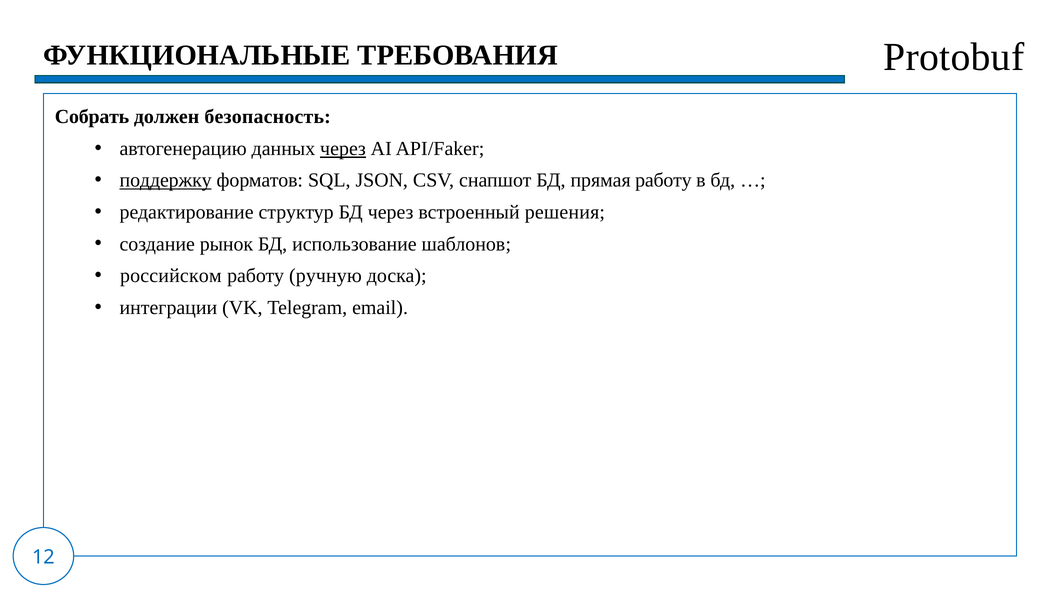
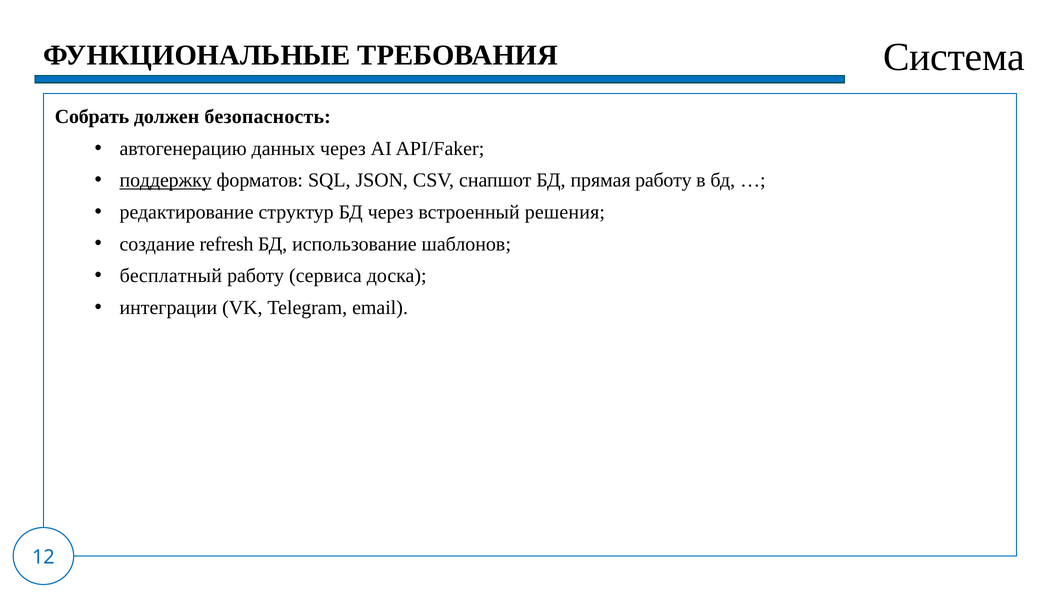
Protobuf: Protobuf -> Система (954, 57)
через underline: present -> none (343, 149)
рынок: рынок -> refresh (227, 244)
российском: российском -> бесплатный (171, 276)
ручную: ручную -> сервиса (325, 276)
